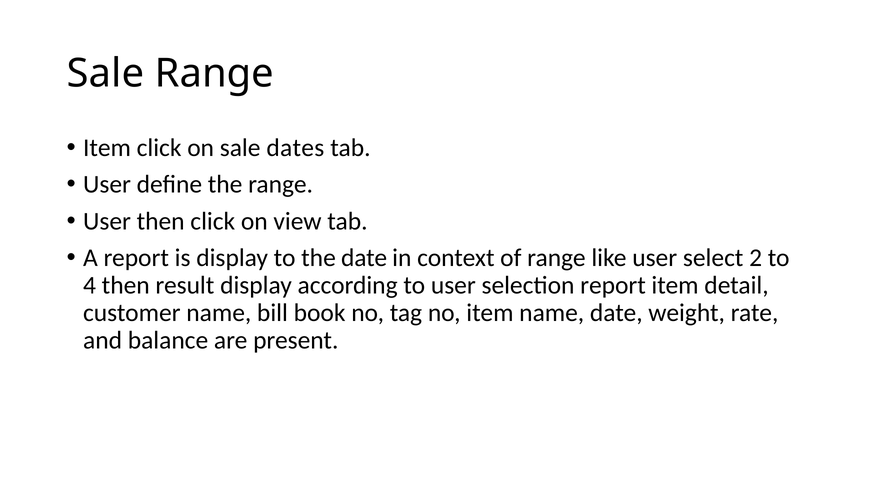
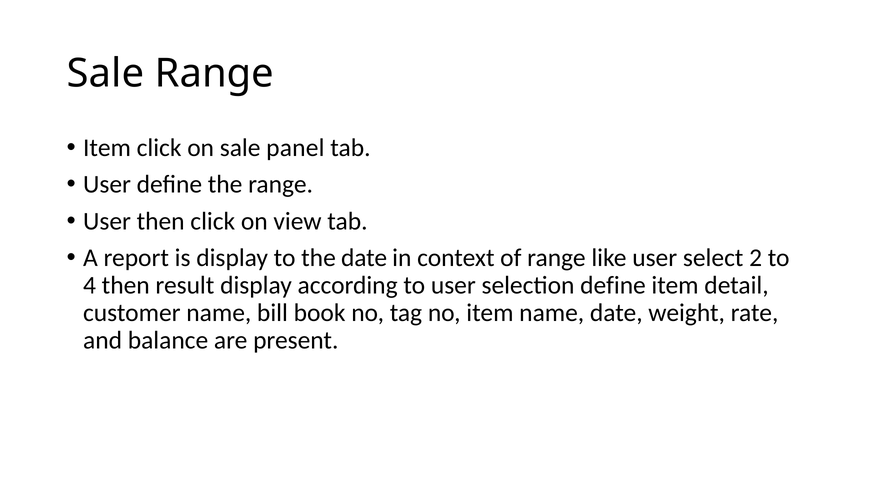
dates: dates -> panel (295, 148)
selection report: report -> define (613, 286)
